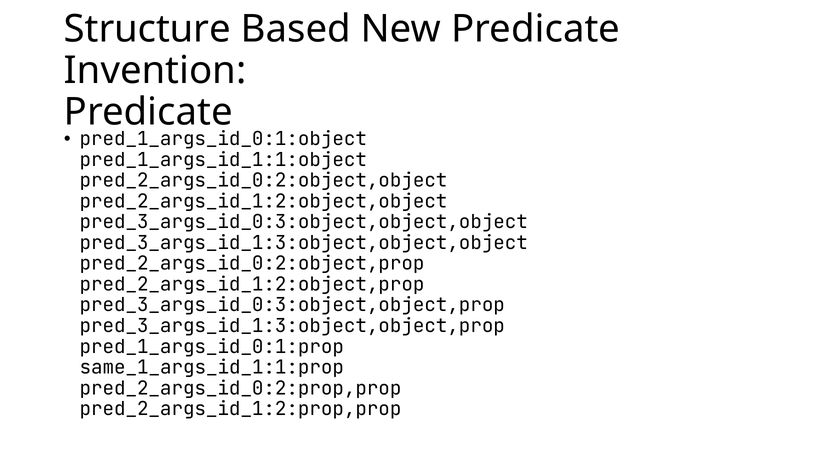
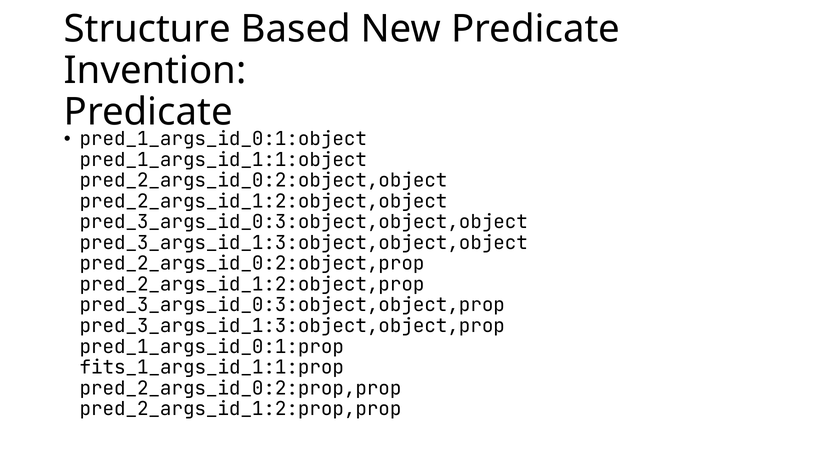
same_1_args_id_1:1:prop: same_1_args_id_1:1:prop -> fits_1_args_id_1:1:prop (212, 367)
